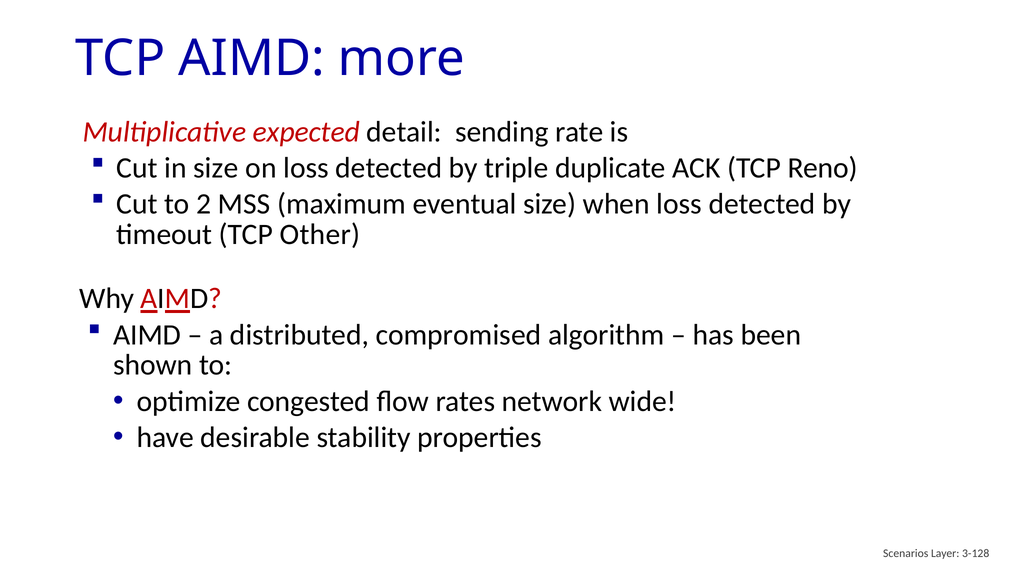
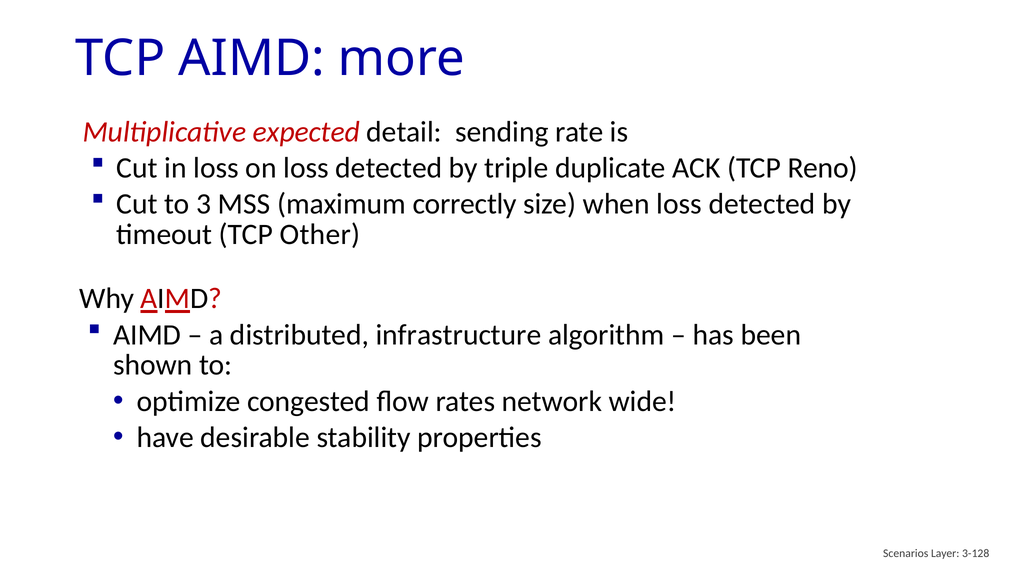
in size: size -> loss (216, 168)
2: 2 -> 3 (204, 204)
eventual: eventual -> correctly (465, 204)
compromised: compromised -> infrastructure (458, 335)
